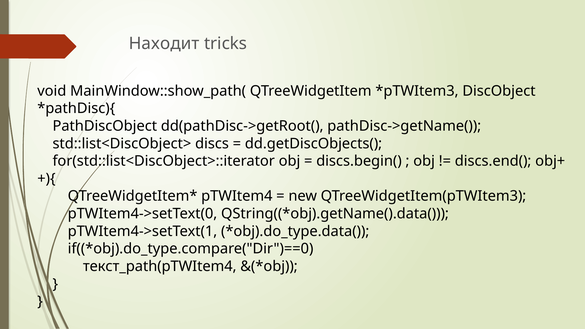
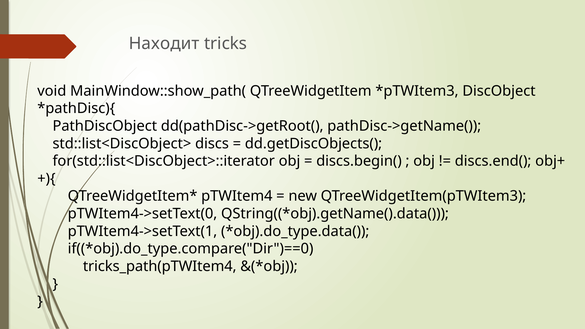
текст_path(pTWItem4: текст_path(pTWItem4 -> tricks_path(pTWItem4 (160, 266)
